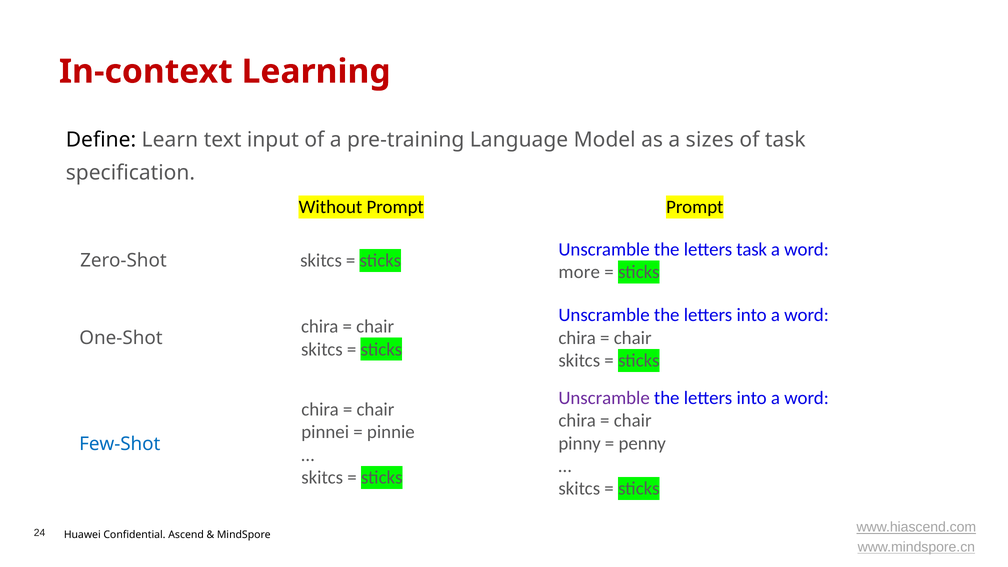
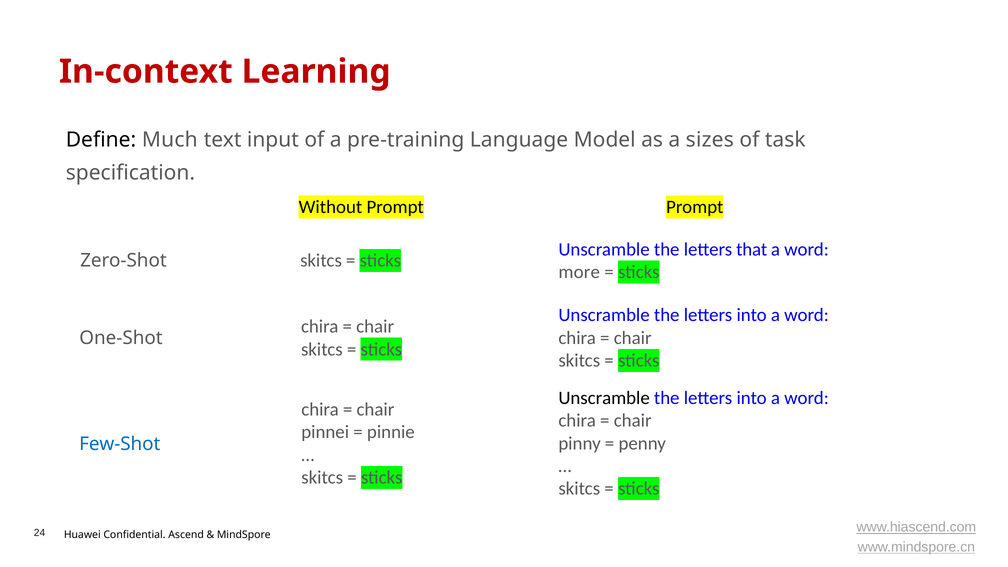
Learn: Learn -> Much (170, 140)
letters task: task -> that (752, 249)
Unscramble colour: purple -> black (604, 398)
